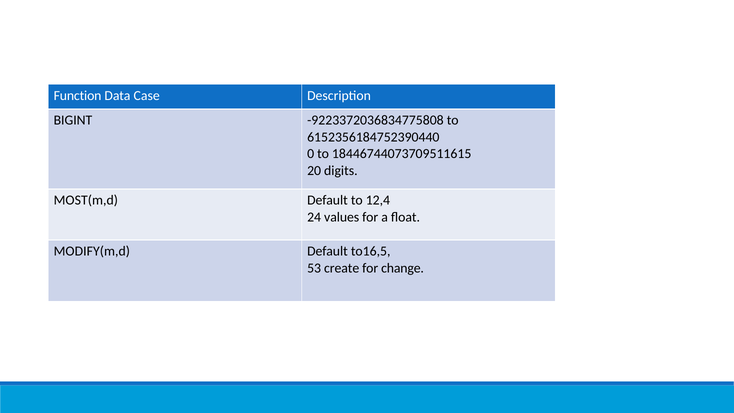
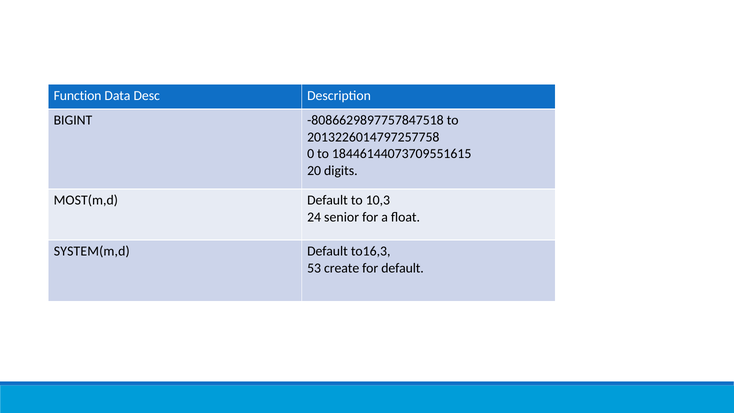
Case: Case -> Desc (147, 96)
-9223372036834775808: -9223372036834775808 -> -8086629897757847518 (375, 120)
6152356184752390440: 6152356184752390440 -> 2013226014797257758 (373, 137)
18446744073709511615: 18446744073709511615 -> 18446144073709551615 (402, 154)
12,4: 12,4 -> 10,3 (378, 200)
values: values -> senior (342, 217)
MODIFY(m,d: MODIFY(m,d -> SYSTEM(m,d (92, 251)
to16,5: to16,5 -> to16,3 (371, 251)
for change: change -> default (403, 268)
